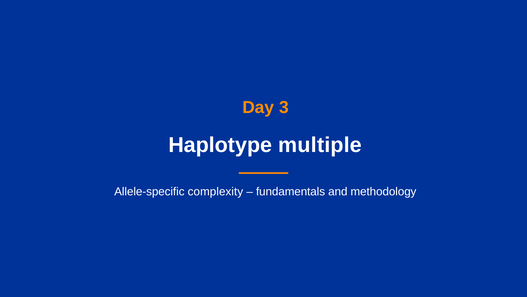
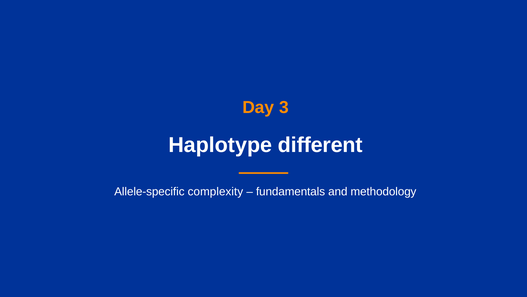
multiple: multiple -> different (320, 145)
